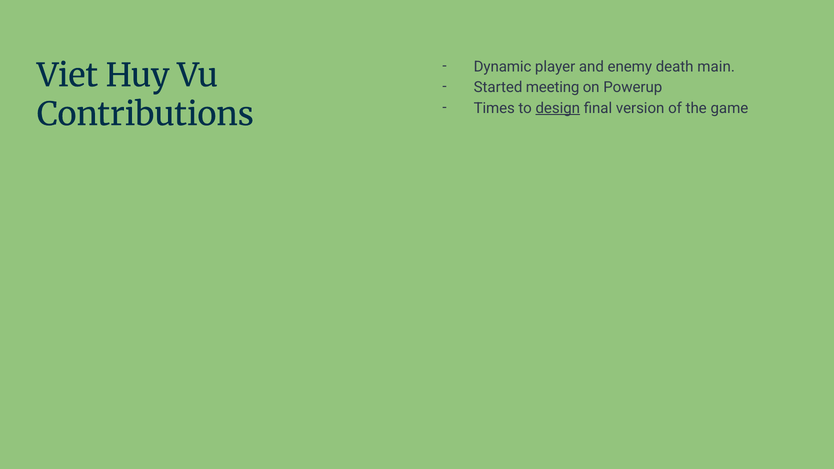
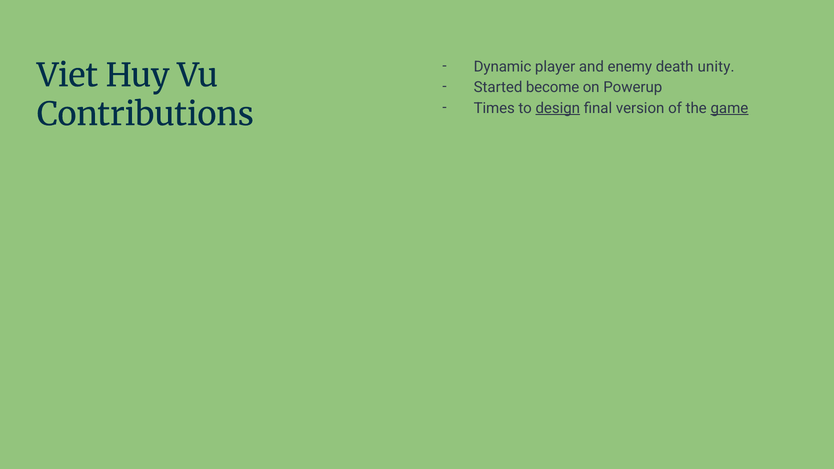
main: main -> unity (716, 67)
meeting: meeting -> become (553, 87)
game underline: none -> present (729, 108)
